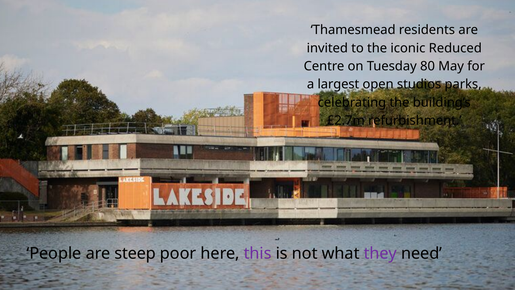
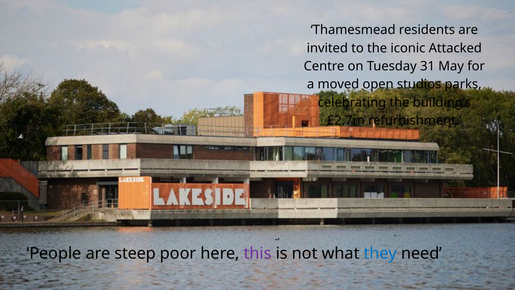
Reduced: Reduced -> Attacked (455, 48)
80: 80 -> 31 (428, 66)
largest: largest -> moved (338, 84)
they colour: purple -> blue (380, 253)
